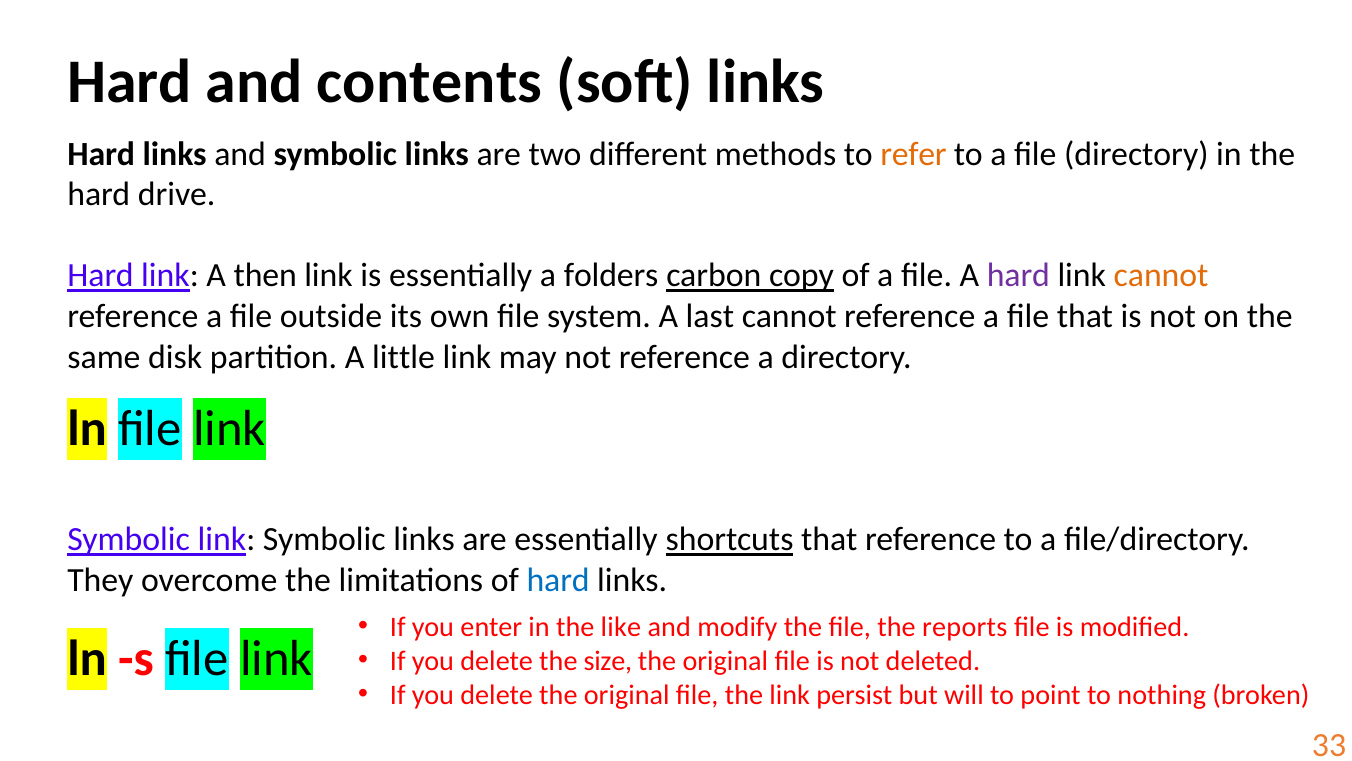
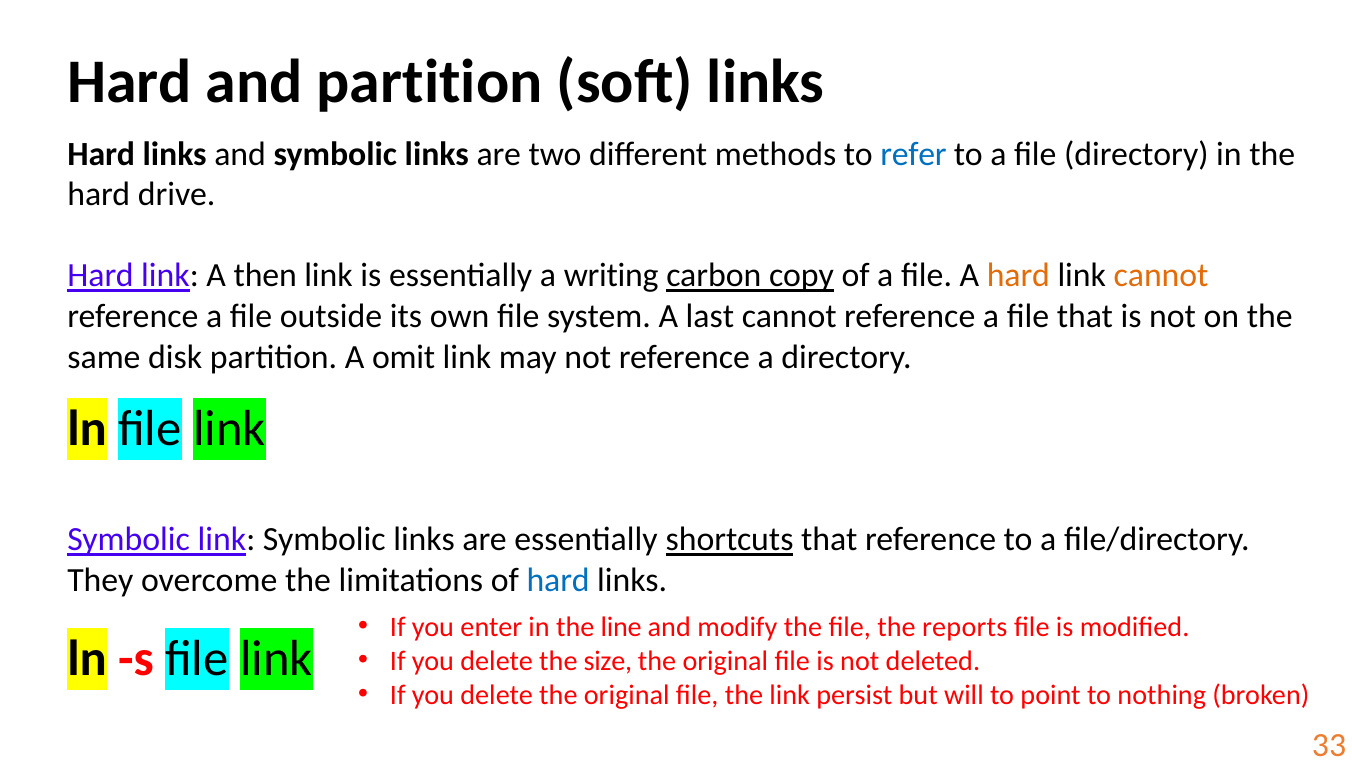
and contents: contents -> partition (430, 82)
refer colour: orange -> blue (913, 154)
folders: folders -> writing (611, 276)
hard colour: purple -> orange (1018, 276)
little: little -> omit (404, 357)
like: like -> line (621, 627)
